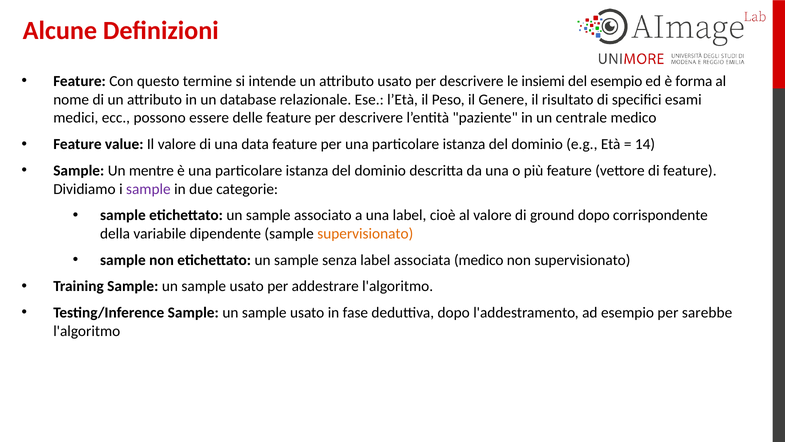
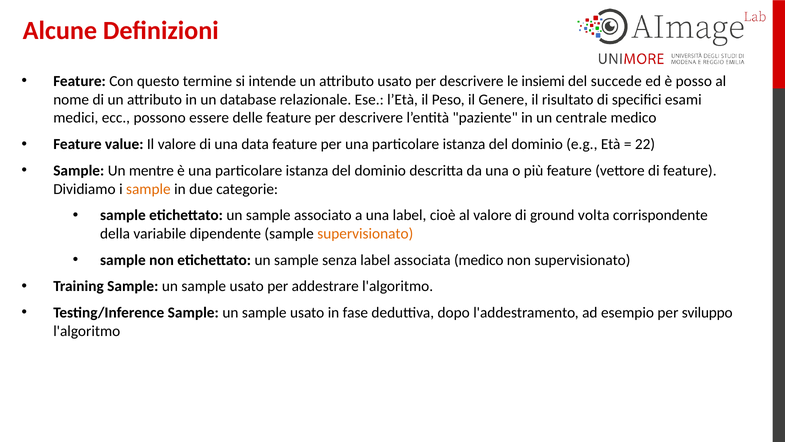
del esempio: esempio -> succede (616, 81)
forma: forma -> posso (694, 81)
14: 14 -> 22 (645, 144)
sample colour: purple -> orange (148, 189)
ground dopo: dopo -> volta (594, 215)
sarebbe: sarebbe -> sviluppo (707, 312)
